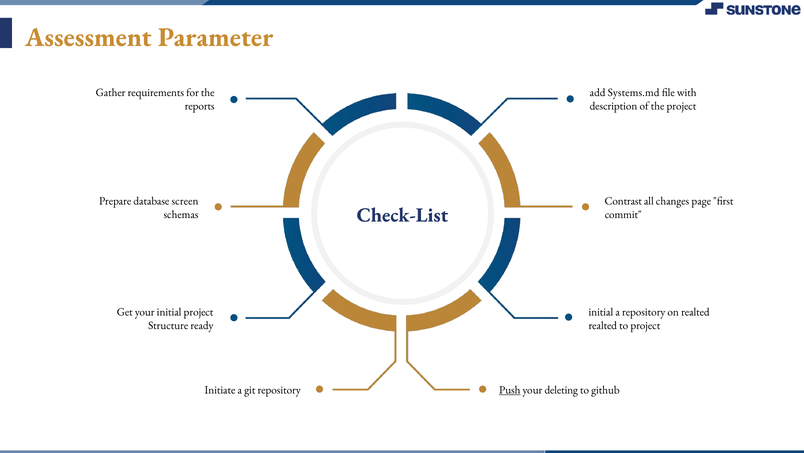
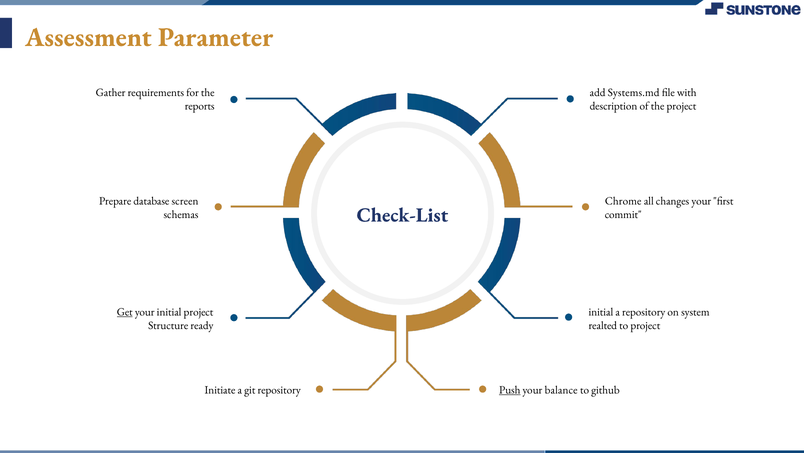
Contrast: Contrast -> Chrome (623, 201)
changes page: page -> your (701, 201)
Get underline: none -> present (125, 311)
on realted: realted -> system (695, 311)
deleting: deleting -> balance (561, 389)
